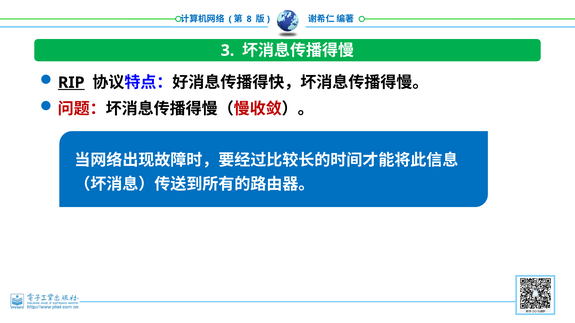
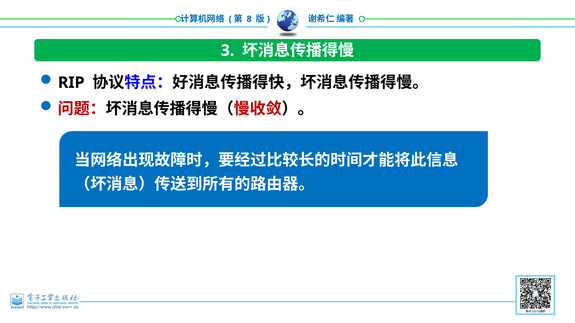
RIP underline: present -> none (71, 83)
